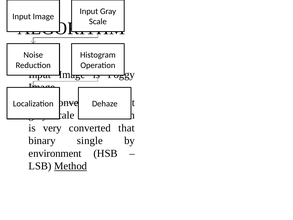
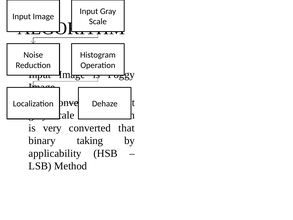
single: single -> taking (90, 141)
environment: environment -> applicability (55, 153)
Method underline: present -> none (71, 166)
